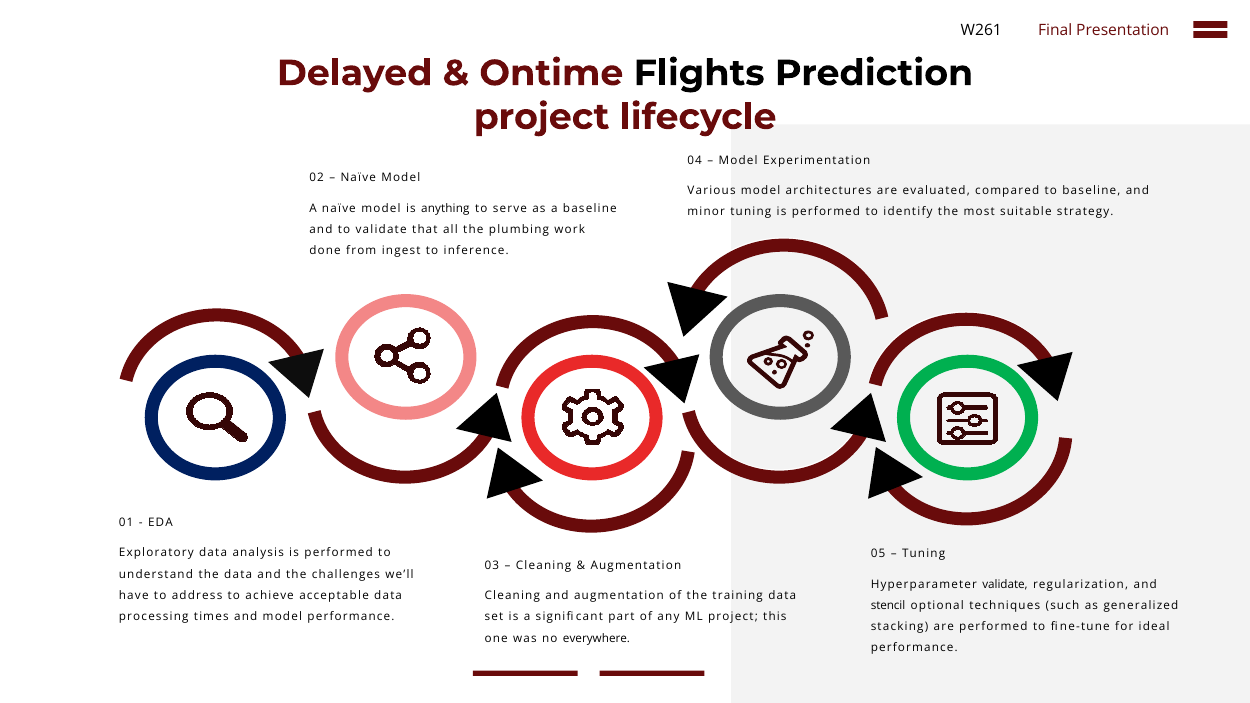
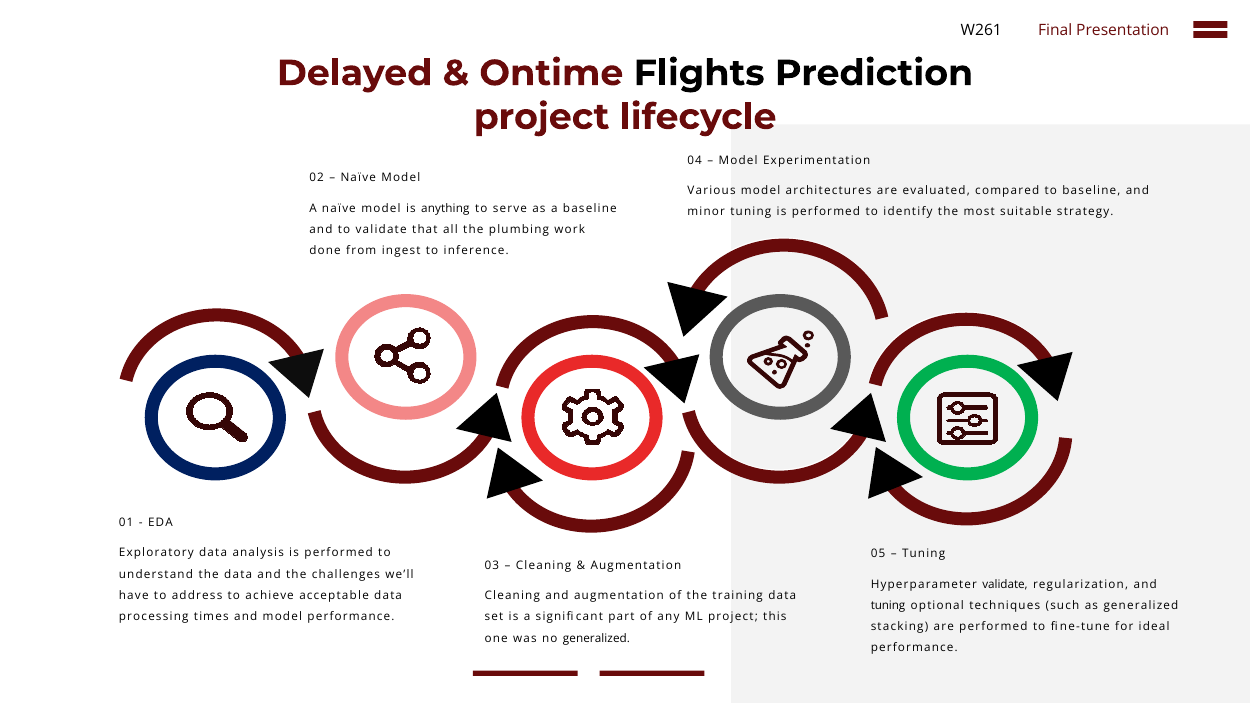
stencil: stencil -> tuning (888, 605)
no everywhere: everywhere -> generalized (596, 638)
